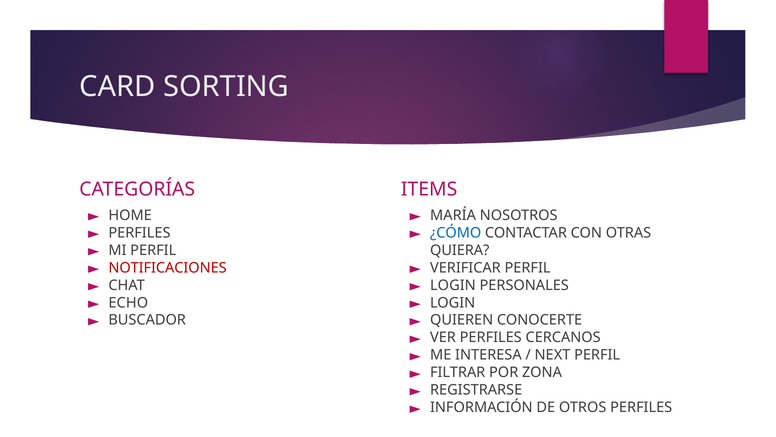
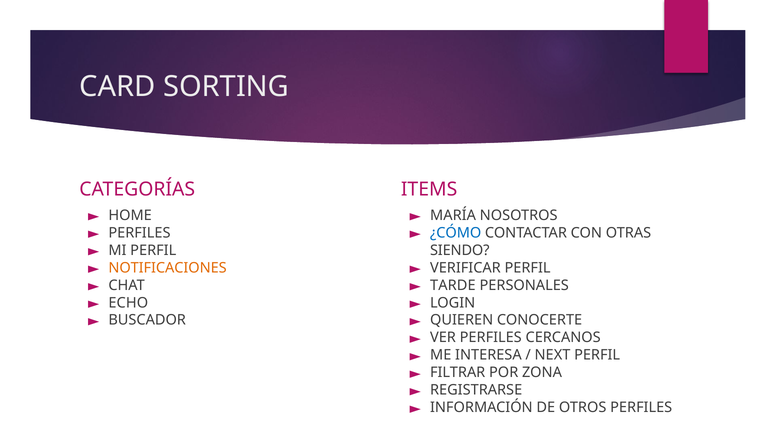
QUIERA: QUIERA -> SIENDO (460, 250)
NOTIFICACIONES colour: red -> orange (168, 267)
LOGIN: LOGIN -> TARDE (453, 285)
